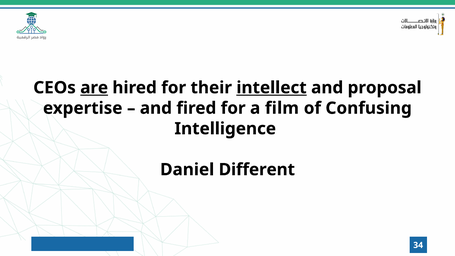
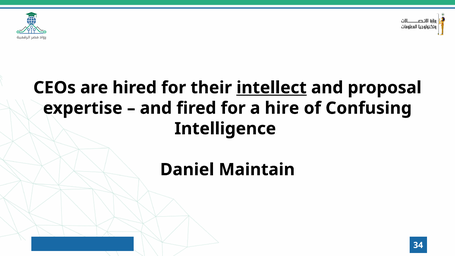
are underline: present -> none (94, 88)
film: film -> hire (282, 108)
Different: Different -> Maintain (257, 170)
